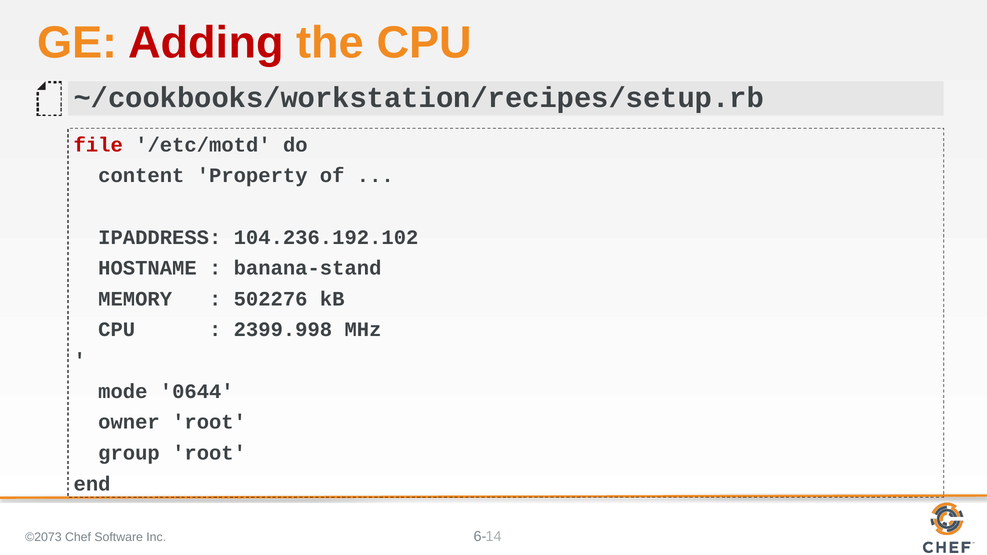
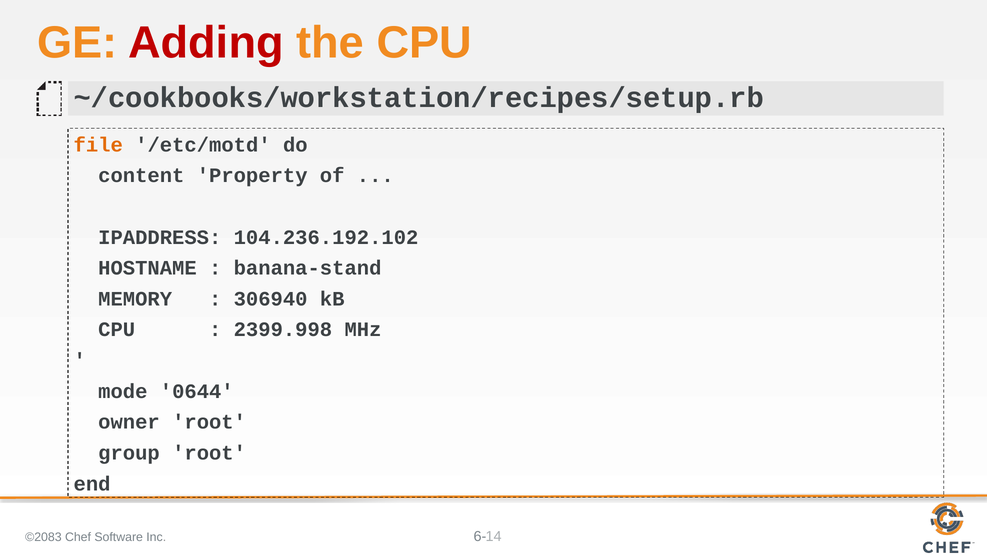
file colour: red -> orange (98, 145)
502276: 502276 -> 306940 (271, 299)
©2073: ©2073 -> ©2083 (43, 537)
